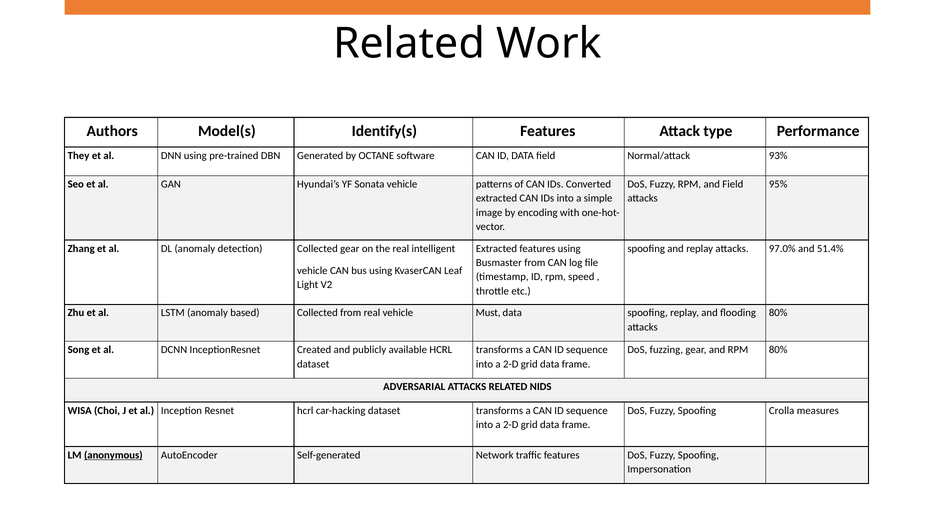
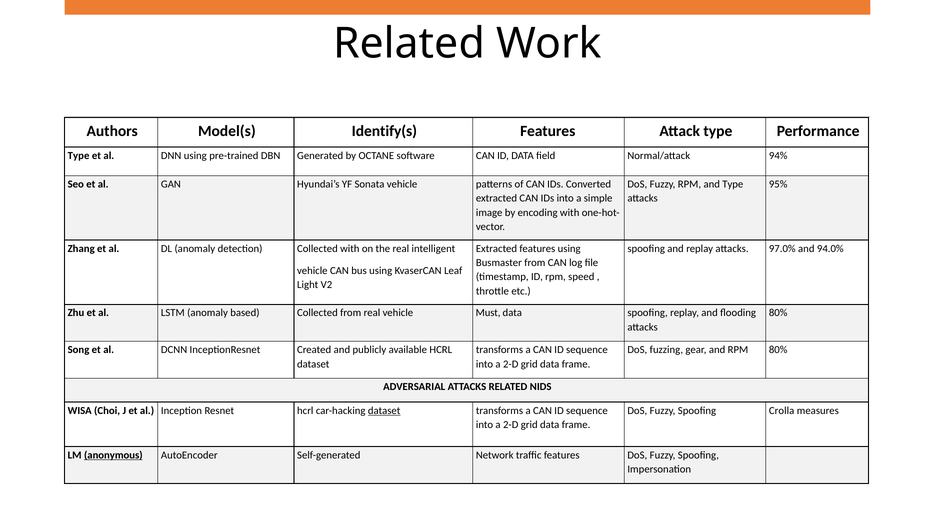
They: They -> Type (79, 156)
93%: 93% -> 94% (778, 156)
and Field: Field -> Type (733, 184)
Collected gear: gear -> with (350, 249)
51.4%: 51.4% -> 94.0% (830, 249)
dataset underline: none -> present (384, 411)
